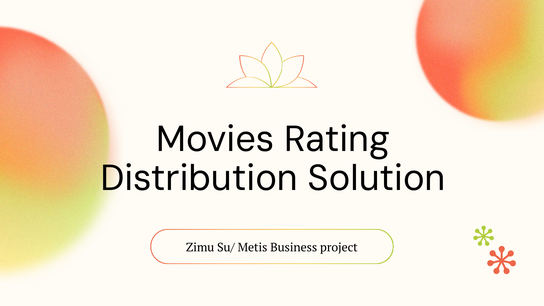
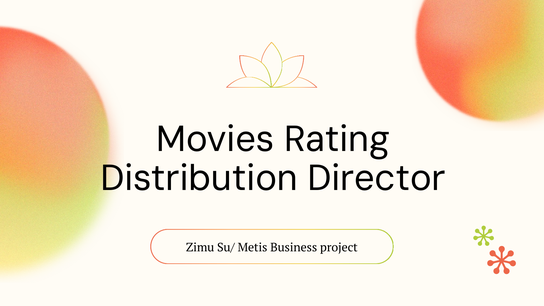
Solution: Solution -> Director (377, 178)
